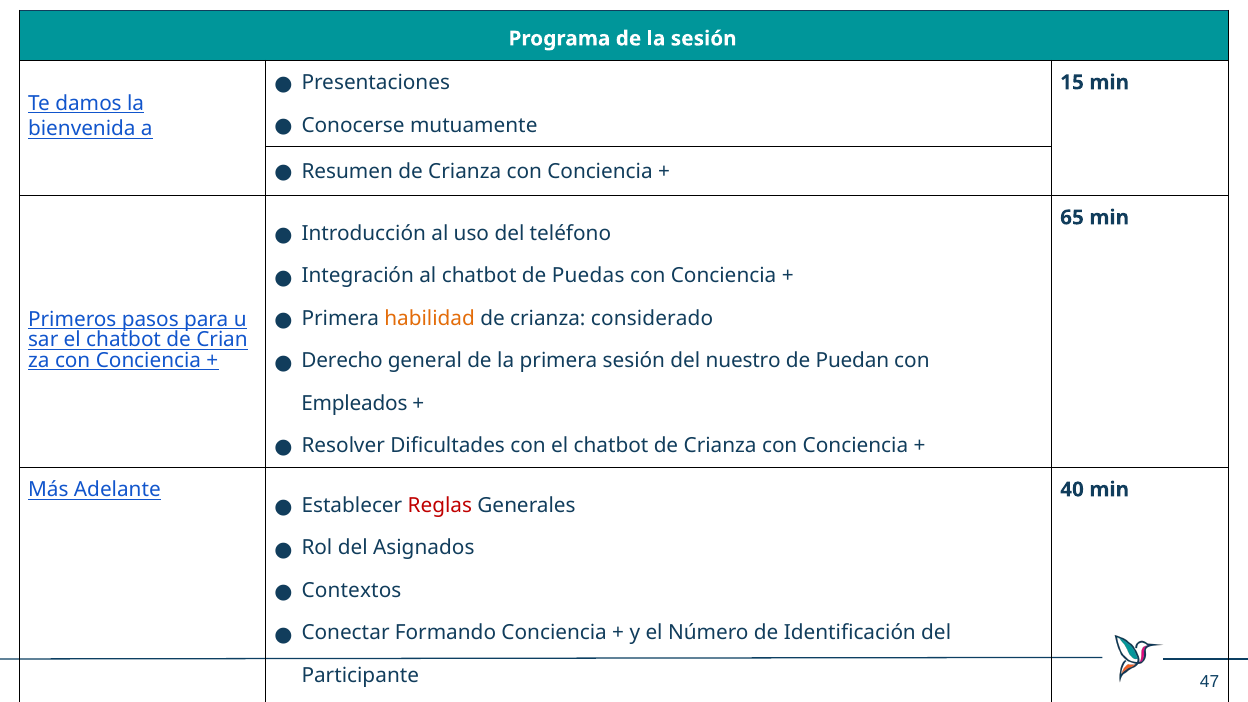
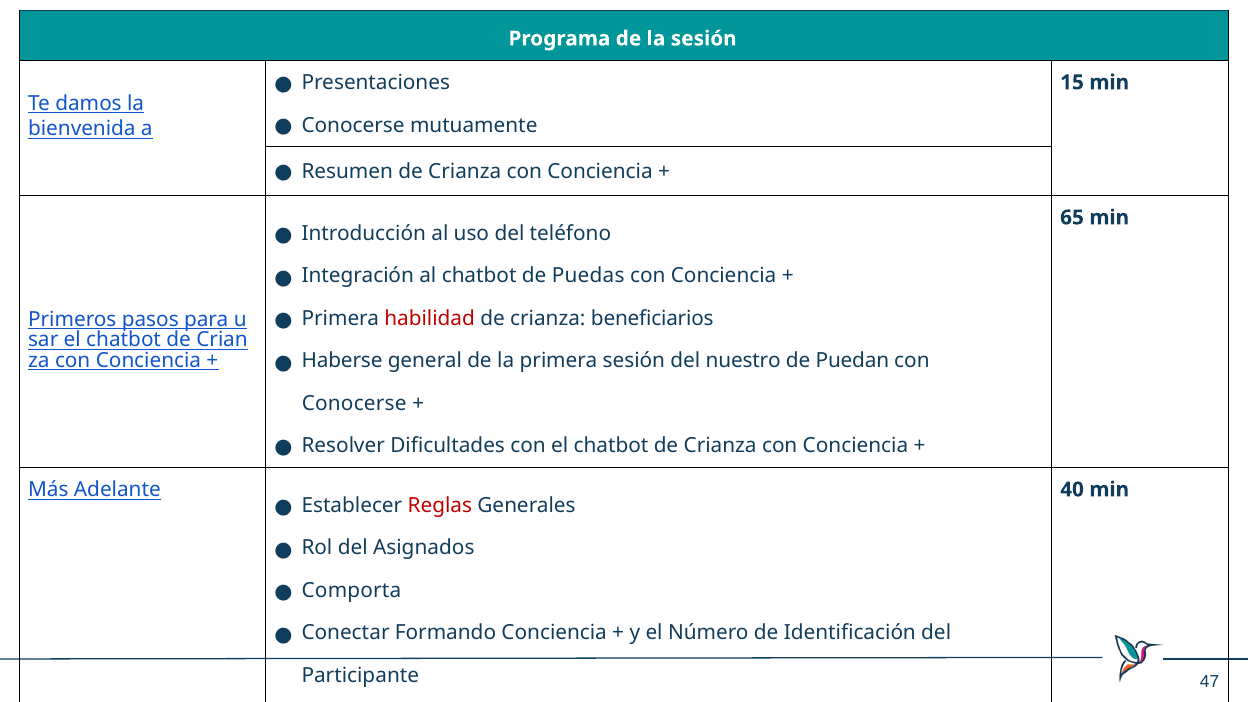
habilidad colour: orange -> red (430, 318)
considerado: considerado -> beneficiarios (652, 318)
Derecho: Derecho -> Haberse (342, 361)
Empleados: Empleados -> Conocerse (354, 403)
Contextos: Contextos -> Comporta (351, 591)
